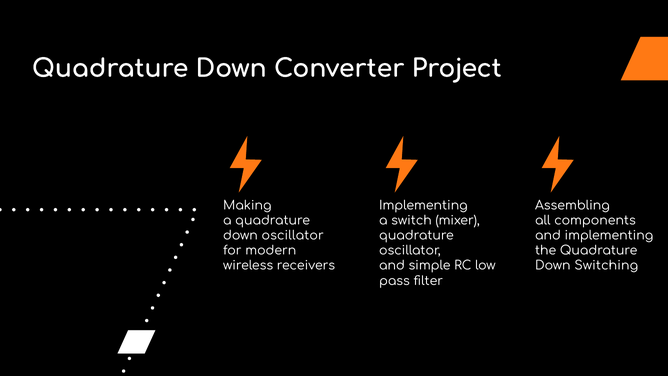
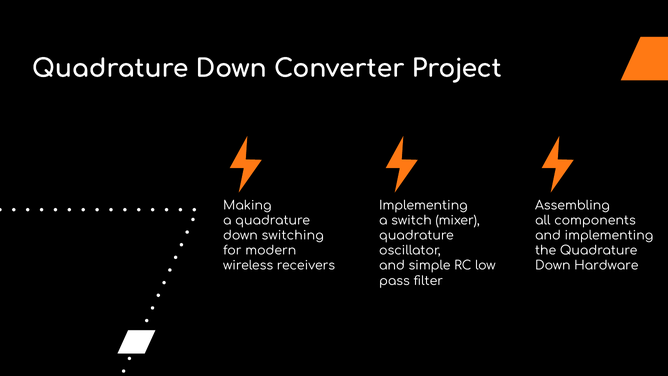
down oscillator: oscillator -> switching (293, 236)
Switching: Switching -> Hardware (606, 266)
